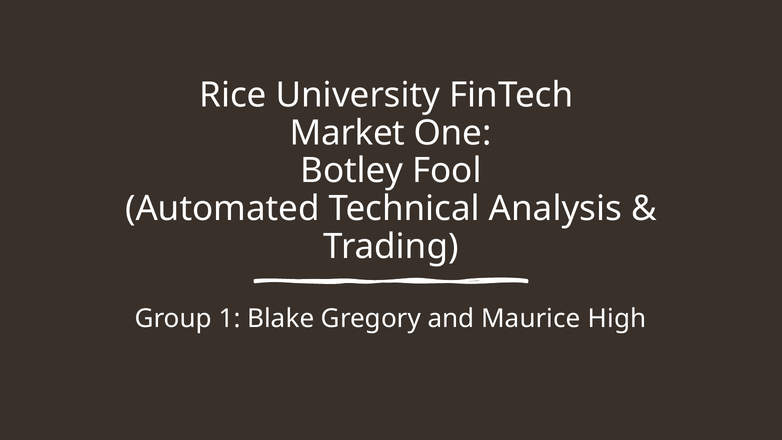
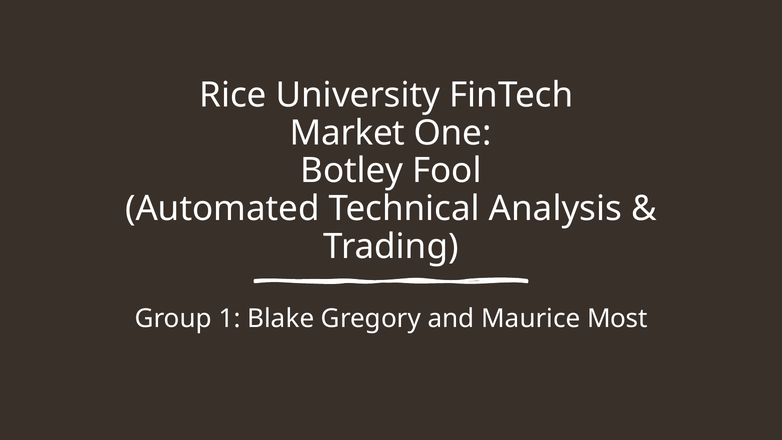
High: High -> Most (617, 319)
